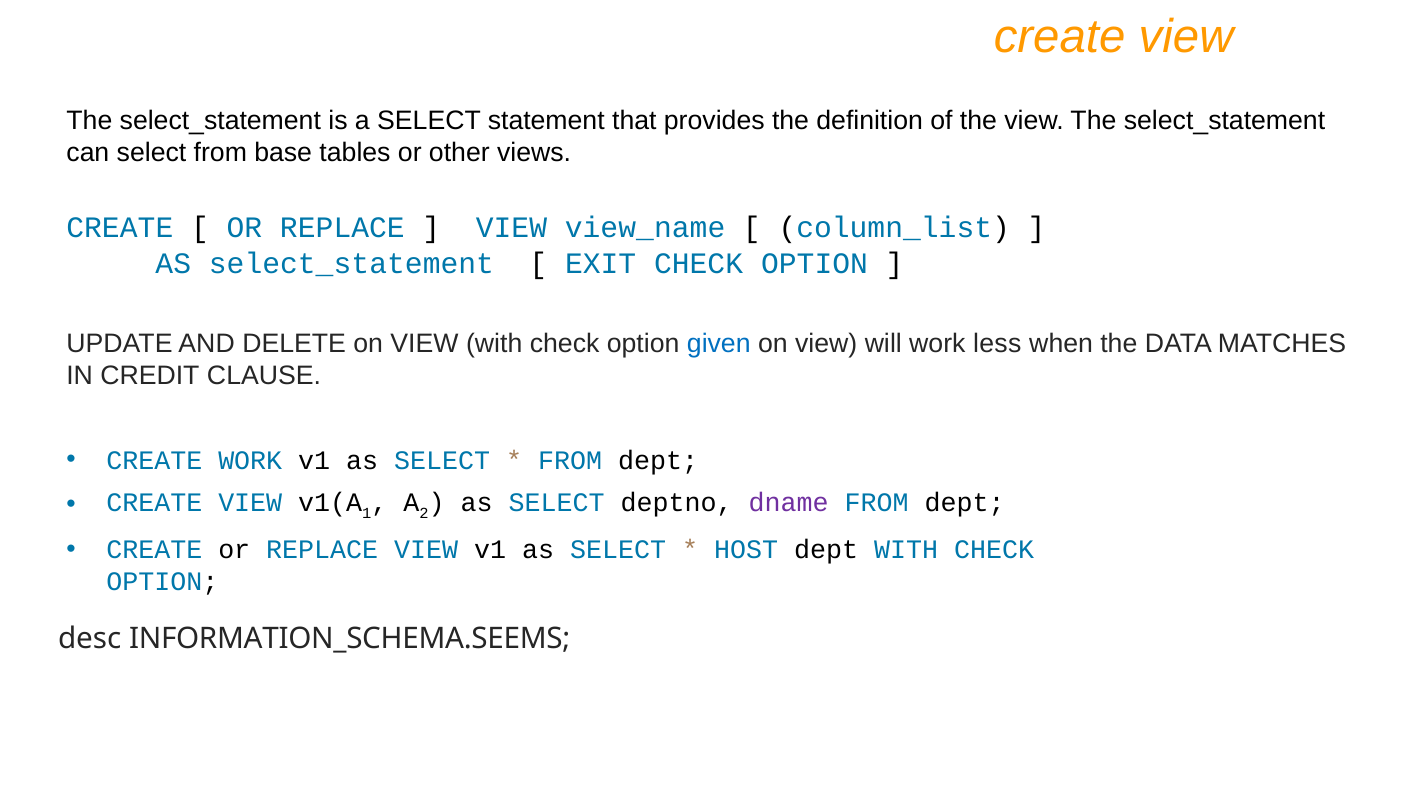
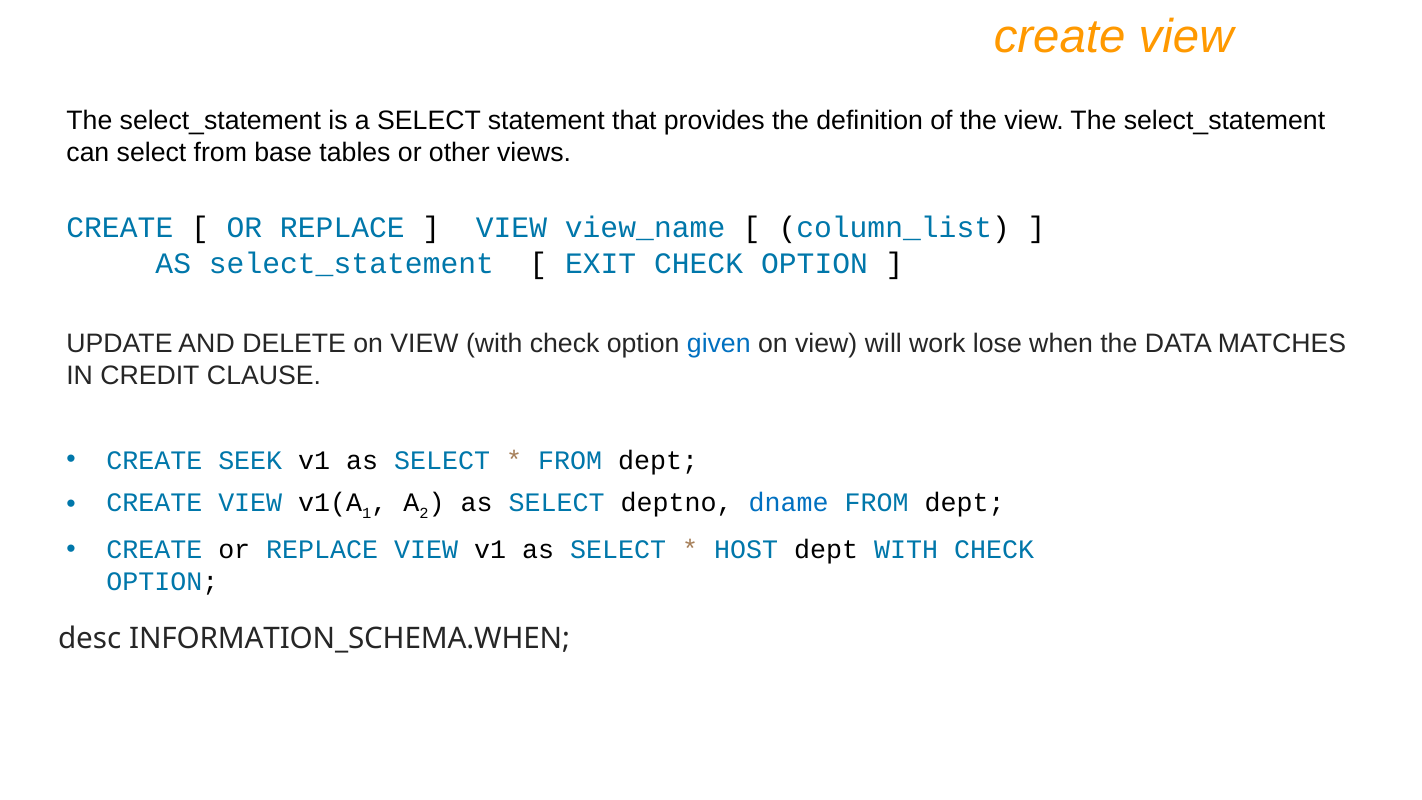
less: less -> lose (997, 343)
CREATE WORK: WORK -> SEEK (250, 460)
dname colour: purple -> blue (789, 503)
INFORMATION_SCHEMA.SEEMS: INFORMATION_SCHEMA.SEEMS -> INFORMATION_SCHEMA.WHEN (350, 638)
